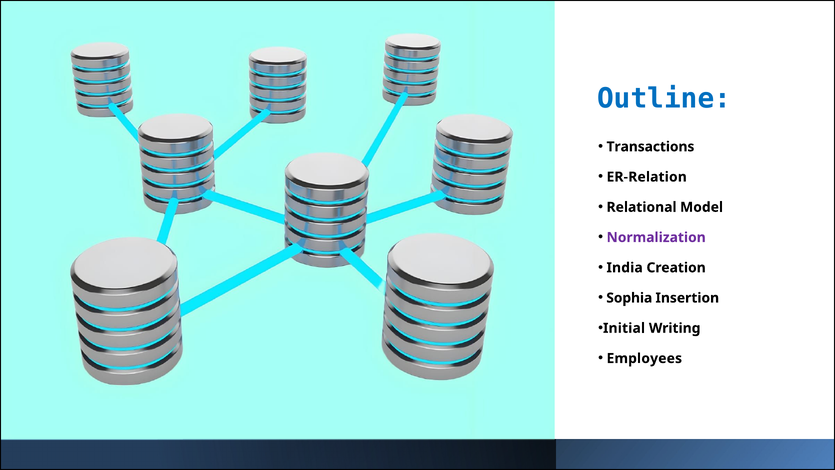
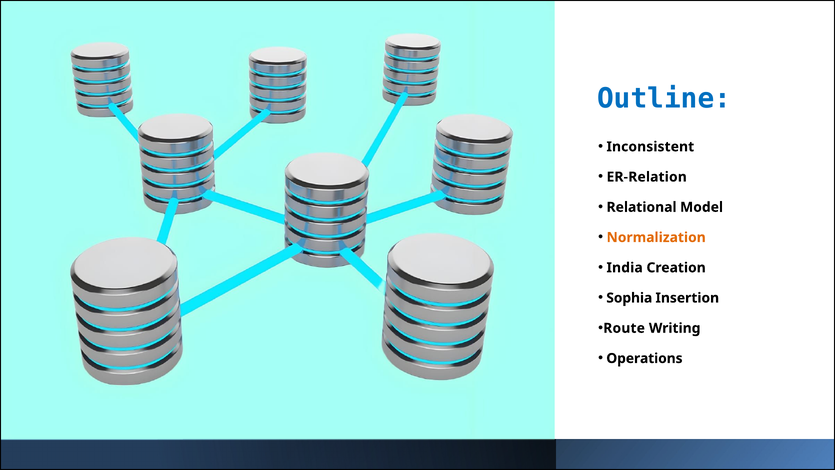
Transactions: Transactions -> Inconsistent (650, 147)
Normalization colour: purple -> orange (656, 237)
Initial: Initial -> Route (624, 328)
Employees: Employees -> Operations (644, 358)
